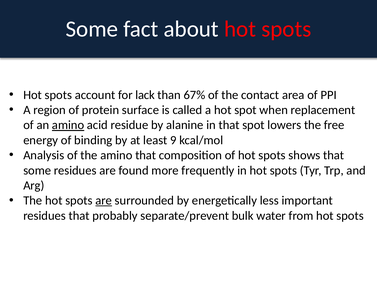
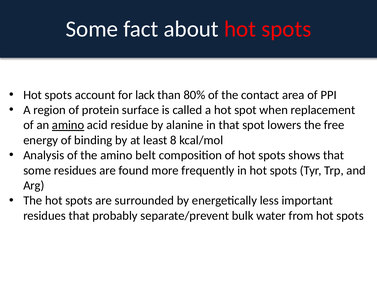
67%: 67% -> 80% (194, 95)
9: 9 -> 8 (173, 140)
amino that: that -> belt (146, 155)
are underline: present -> none (104, 200)
